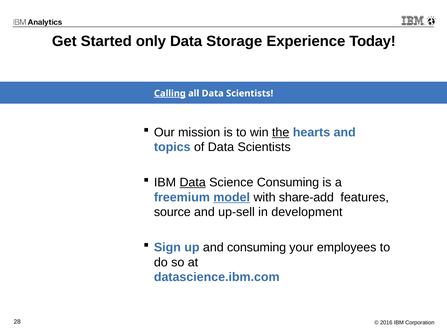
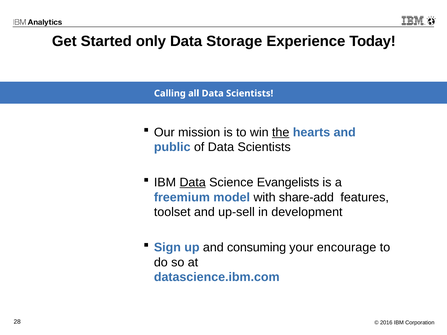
Calling underline: present -> none (170, 93)
topics: topics -> public (172, 147)
Science Consuming: Consuming -> Evangelists (288, 183)
model underline: present -> none (232, 197)
source: source -> toolset (172, 212)
employees: employees -> encourage (347, 248)
